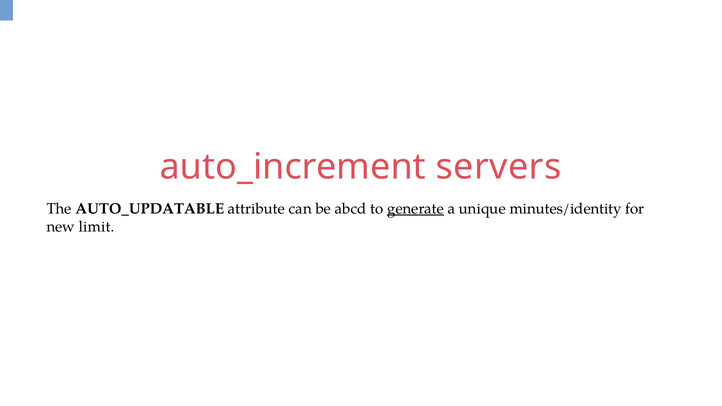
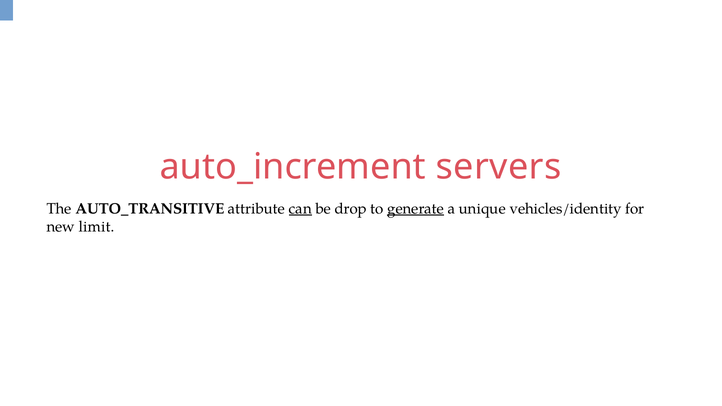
AUTO_UPDATABLE: AUTO_UPDATABLE -> AUTO_TRANSITIVE (150, 209)
can underline: none -> present (300, 209)
abcd: abcd -> drop (351, 209)
minutes/identity: minutes/identity -> vehicles/identity (566, 209)
